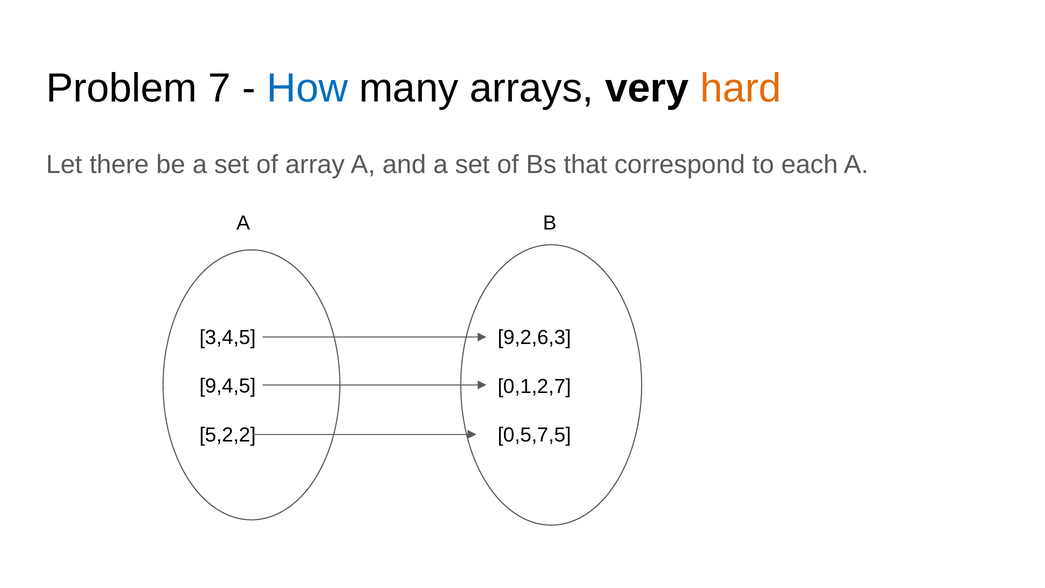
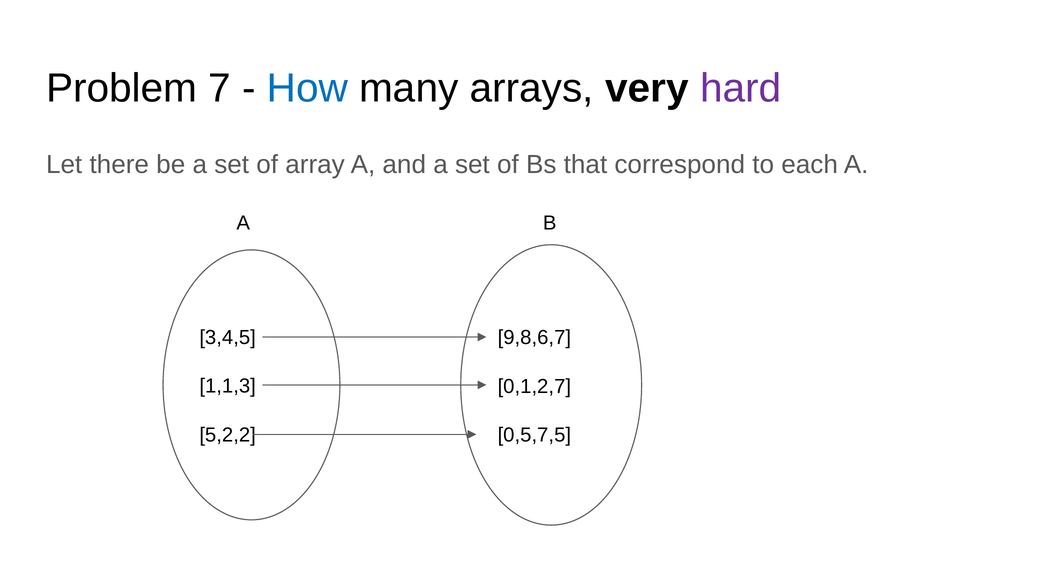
hard colour: orange -> purple (741, 89)
9,2,6,3: 9,2,6,3 -> 9,8,6,7 (534, 337)
9,4,5: 9,4,5 -> 1,1,3 (228, 386)
